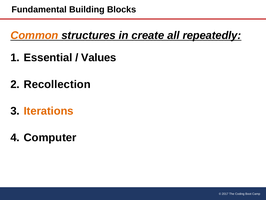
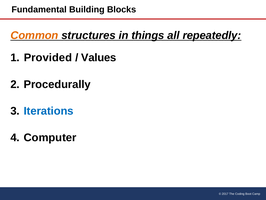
create: create -> things (148, 35)
Essential: Essential -> Provided (48, 58)
Recollection: Recollection -> Procedurally (57, 84)
Iterations colour: orange -> blue (49, 111)
